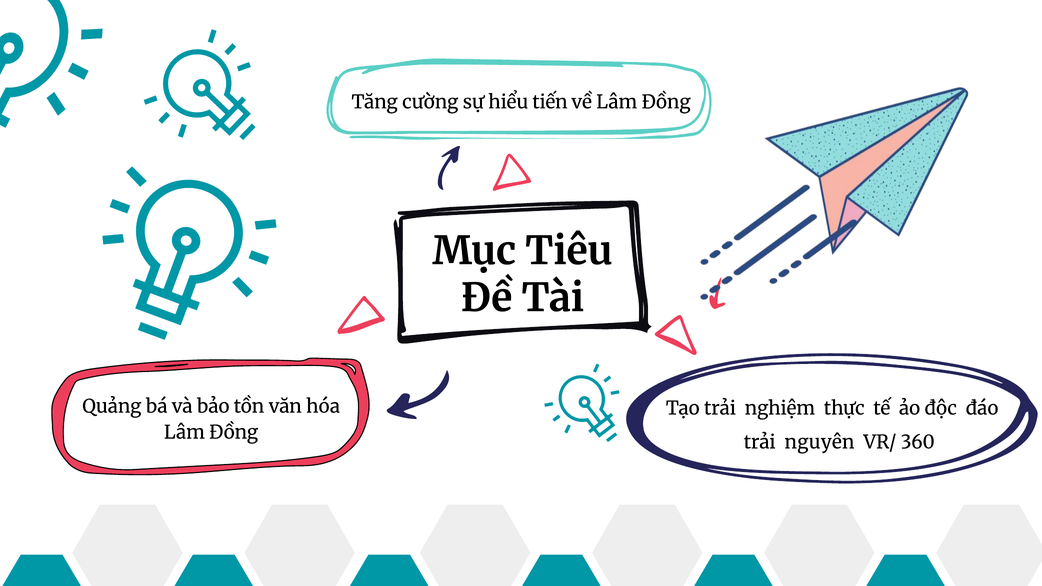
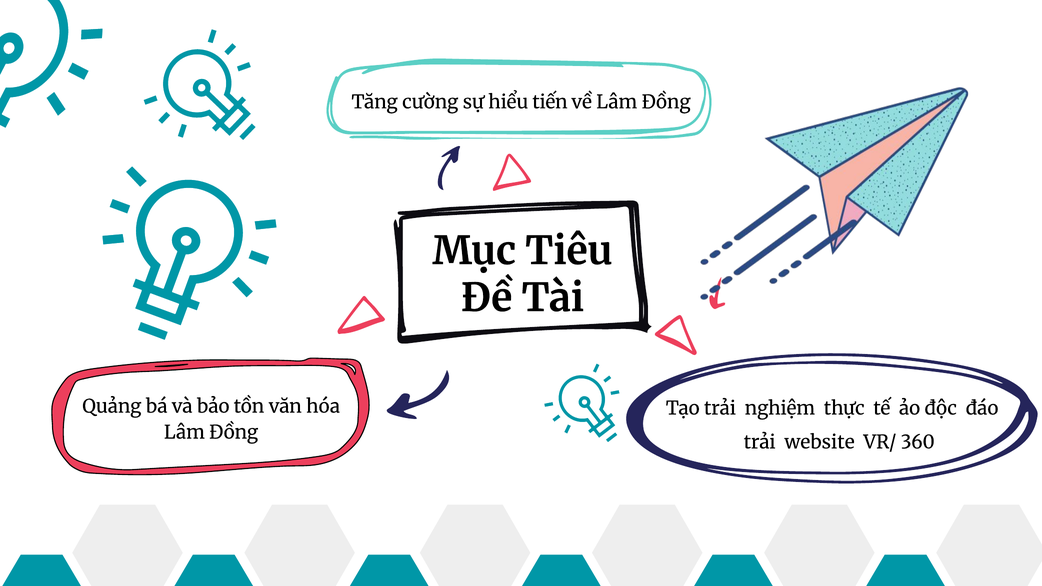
nguyên: nguyên -> website (819, 442)
